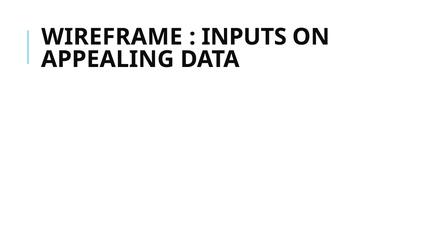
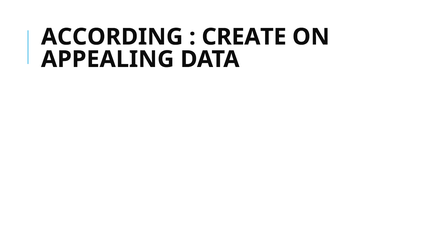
WIREFRAME: WIREFRAME -> ACCORDING (112, 37)
INPUTS: INPUTS -> CREATE (244, 37)
